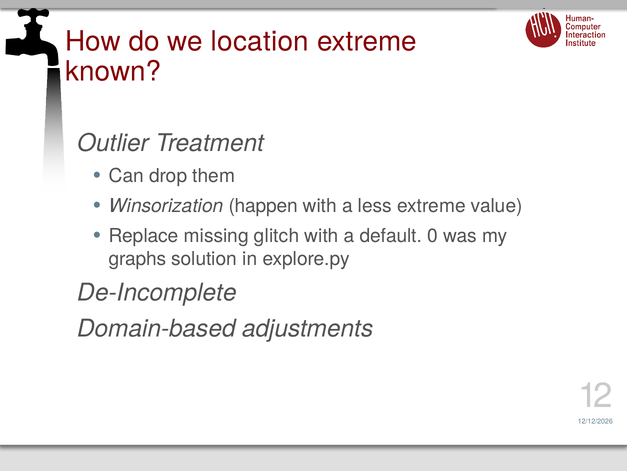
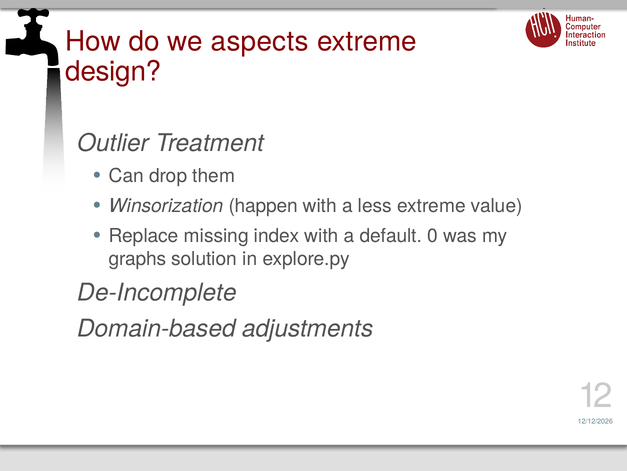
location: location -> aspects (260, 42)
known: known -> design (113, 71)
glitch: glitch -> index (277, 236)
